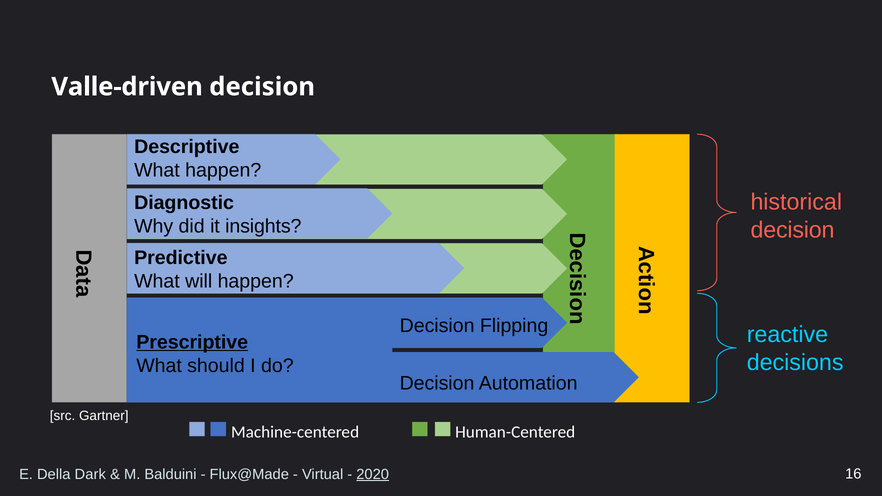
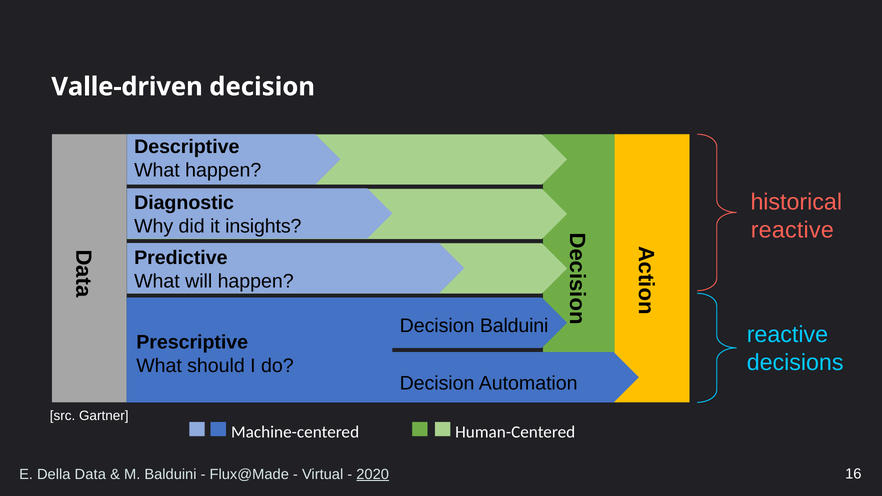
decision: decision -> reactive (792, 230)
Decision Flipping: Flipping -> Balduini (514, 326)
Prescriptive underline: present -> none (192, 342)
Dark: Dark -> Data (90, 474)
